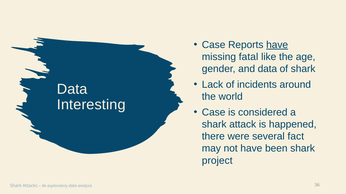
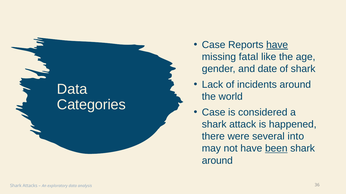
and data: data -> date (267, 69)
Interesting: Interesting -> Categories (91, 105)
fact: fact -> into (296, 137)
been underline: none -> present (276, 149)
project: project -> around (217, 161)
